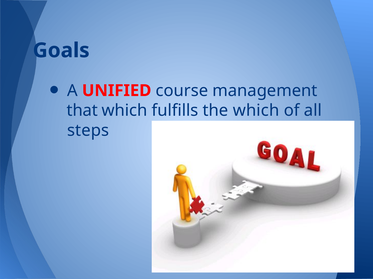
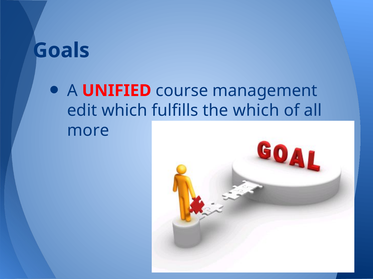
that: that -> edit (82, 111)
steps: steps -> more (88, 131)
